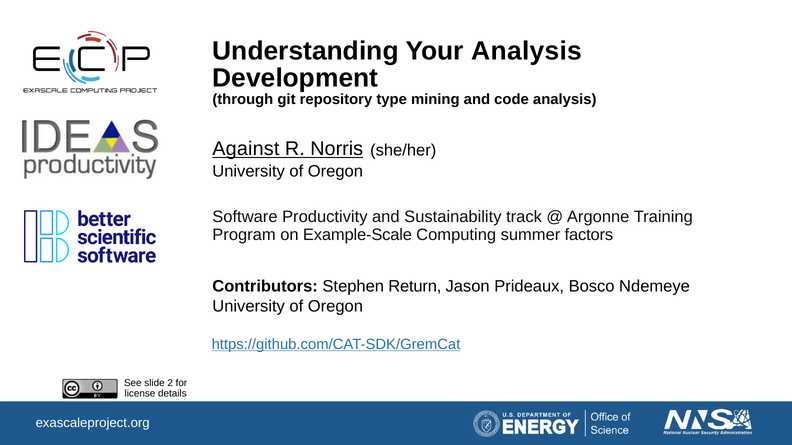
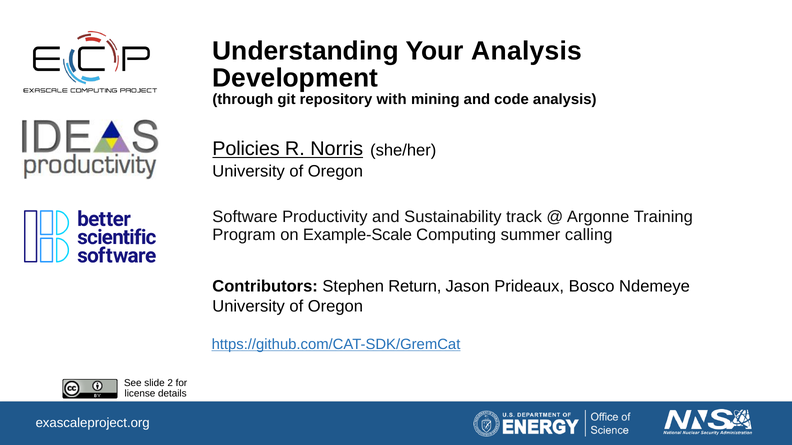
type: type -> with (392, 99)
Against: Against -> Policies (246, 149)
factors: factors -> calling (589, 235)
